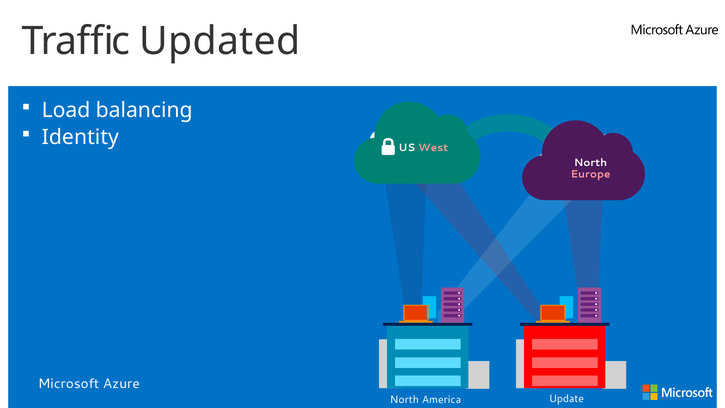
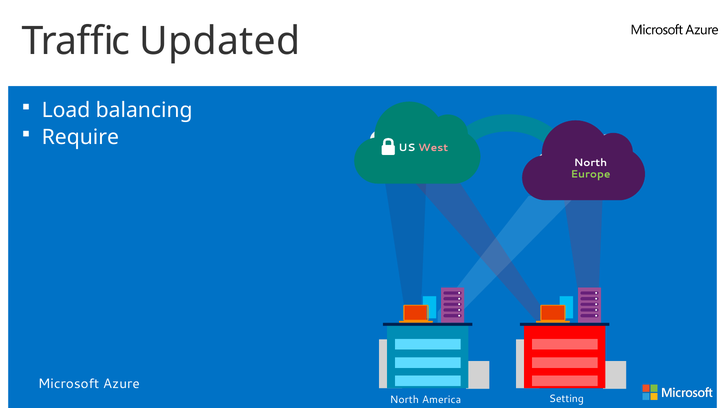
Identity: Identity -> Require (80, 137)
Europe colour: pink -> light green (591, 174)
Update: Update -> Setting (566, 399)
